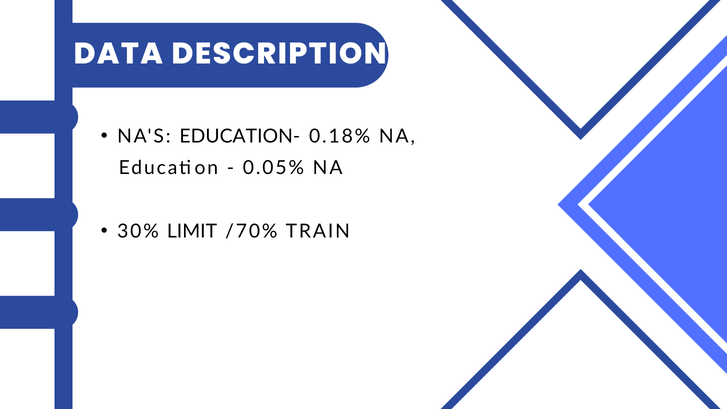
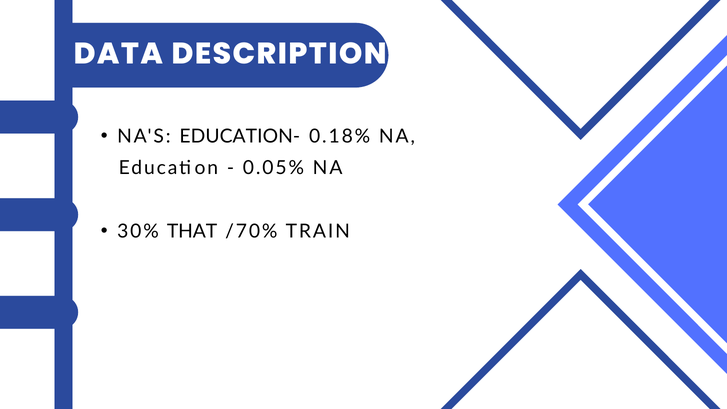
LIMIT: LIMIT -> THAT (192, 231)
